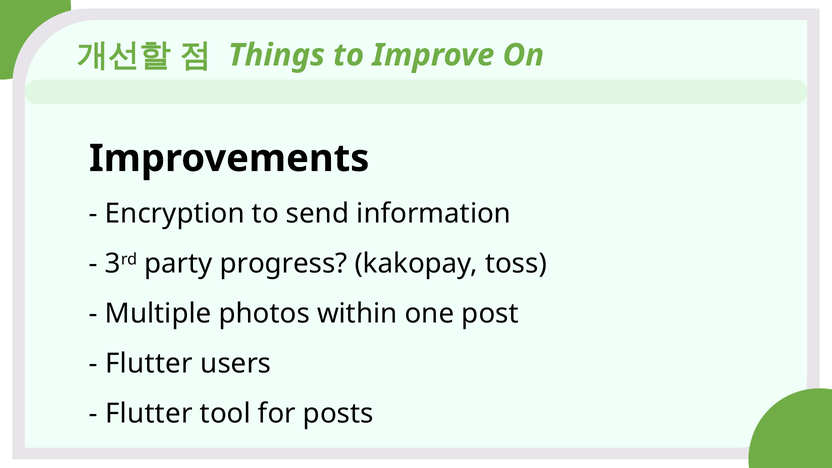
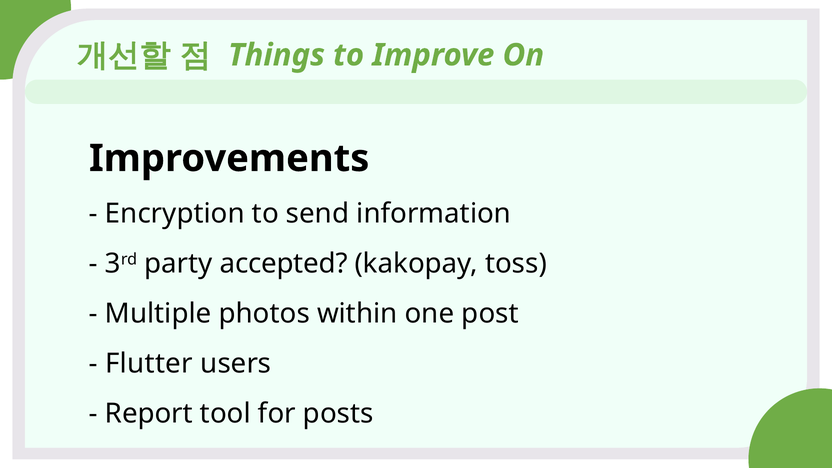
progress: progress -> accepted (284, 264)
Flutter: Flutter -> Report (149, 414)
